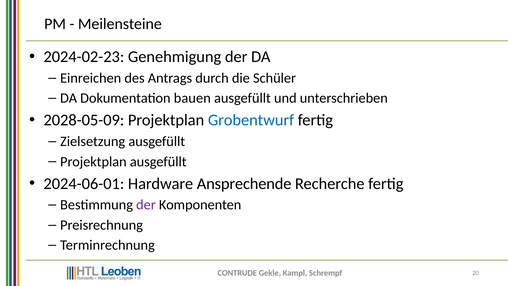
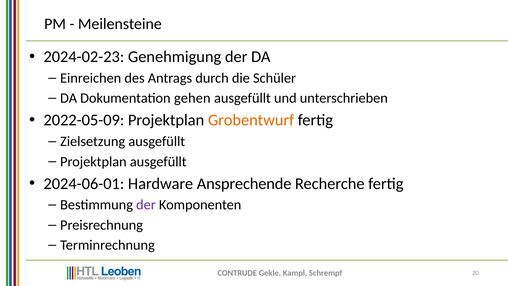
bauen: bauen -> gehen (192, 98)
2028-05-09: 2028-05-09 -> 2022-05-09 (84, 120)
Grobentwurf colour: blue -> orange (251, 120)
